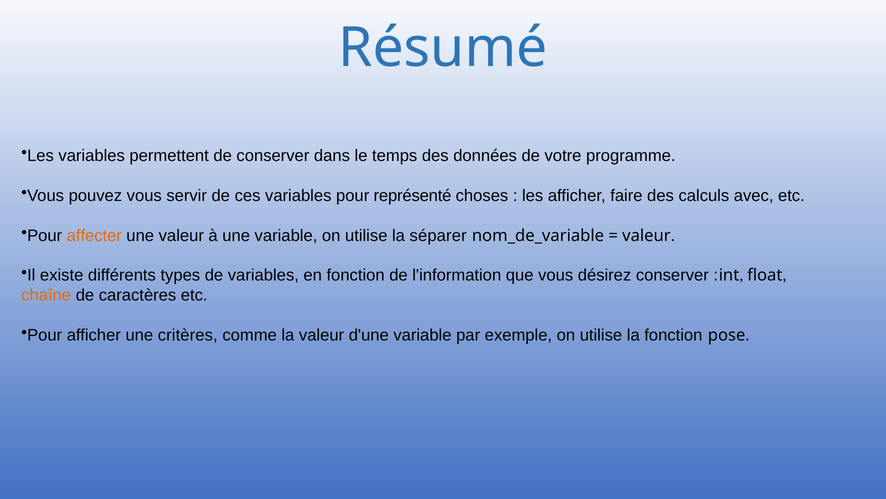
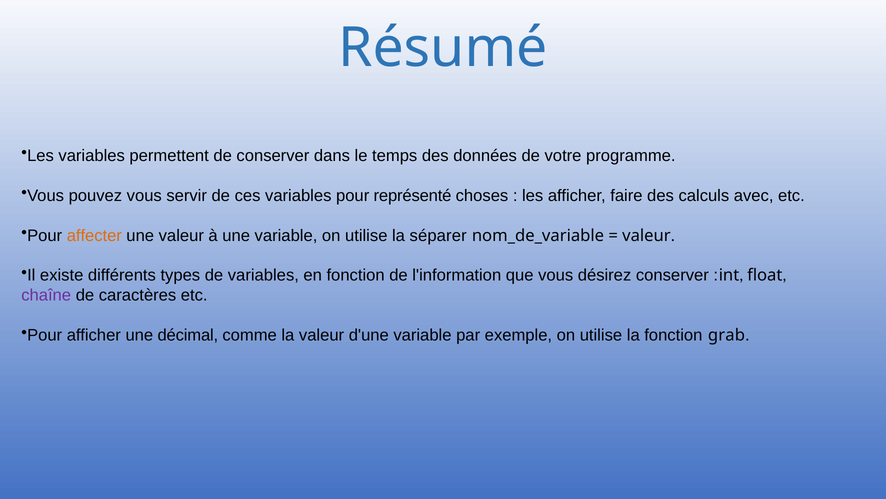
chaîne colour: orange -> purple (46, 295)
critères: critères -> décimal (188, 335)
pose: pose -> grab (727, 335)
